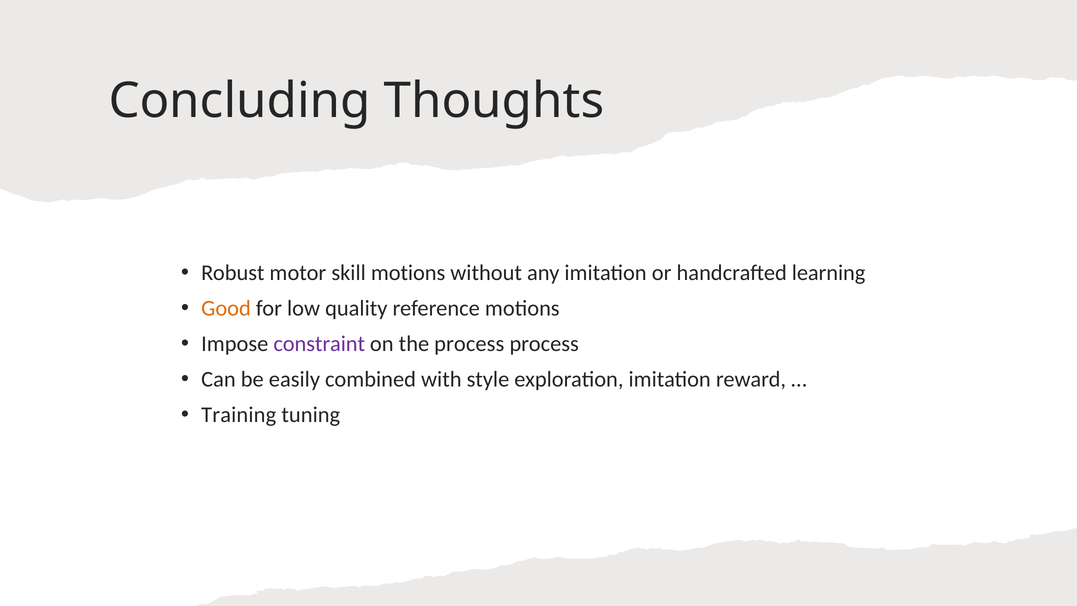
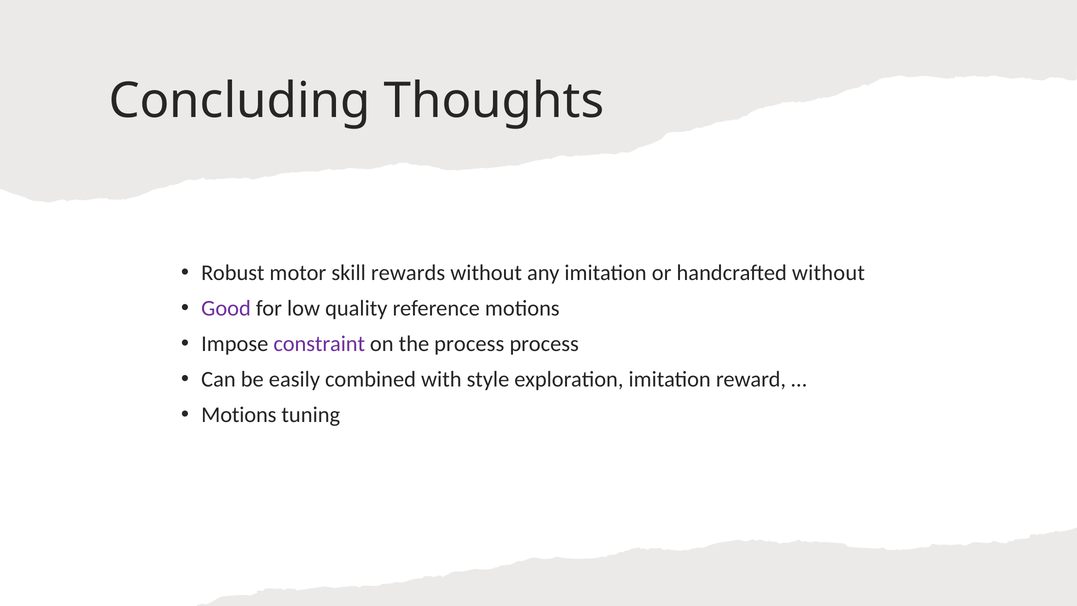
skill motions: motions -> rewards (408, 273)
handcrafted learning: learning -> without (828, 273)
Good colour: orange -> purple (226, 308)
Training: Training -> Motions (239, 415)
